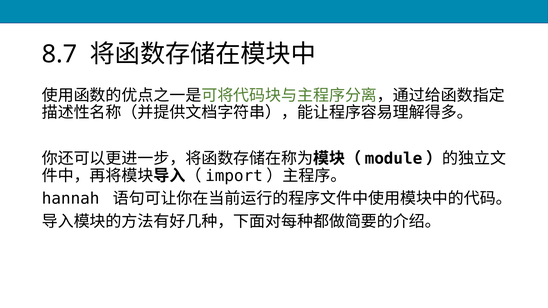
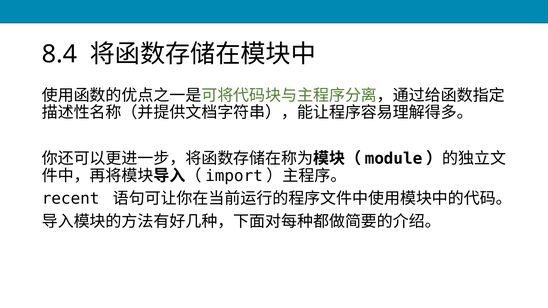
8.7: 8.7 -> 8.4 (60, 54)
hannah: hannah -> recent (71, 199)
